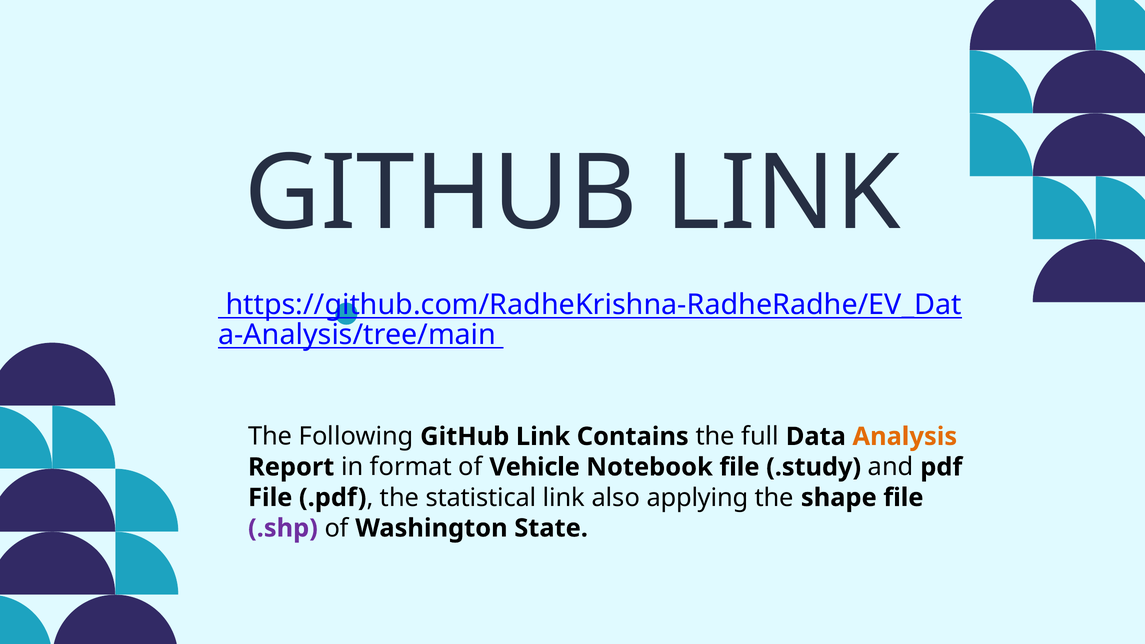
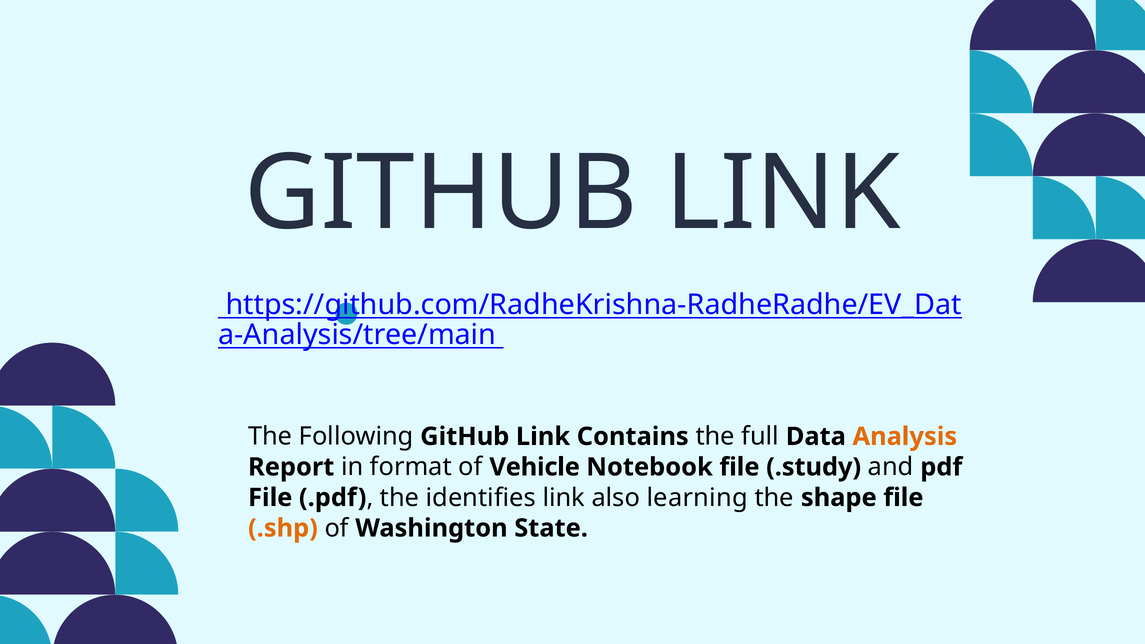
statistical: statistical -> identifies (481, 498)
applying: applying -> learning (697, 498)
.shp colour: purple -> orange (283, 528)
